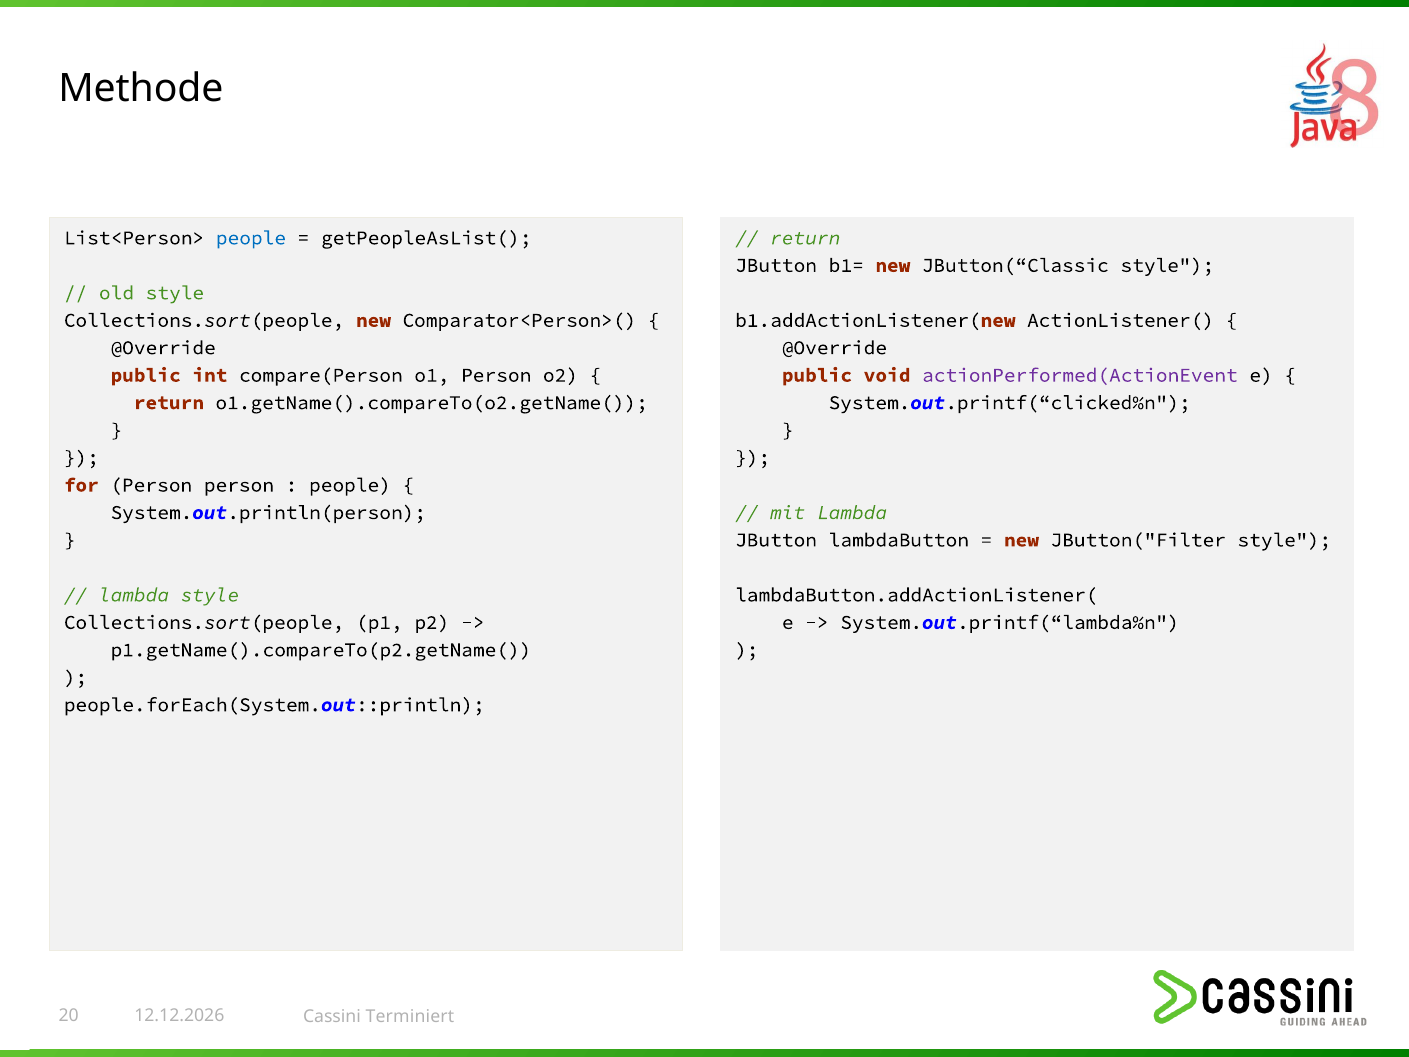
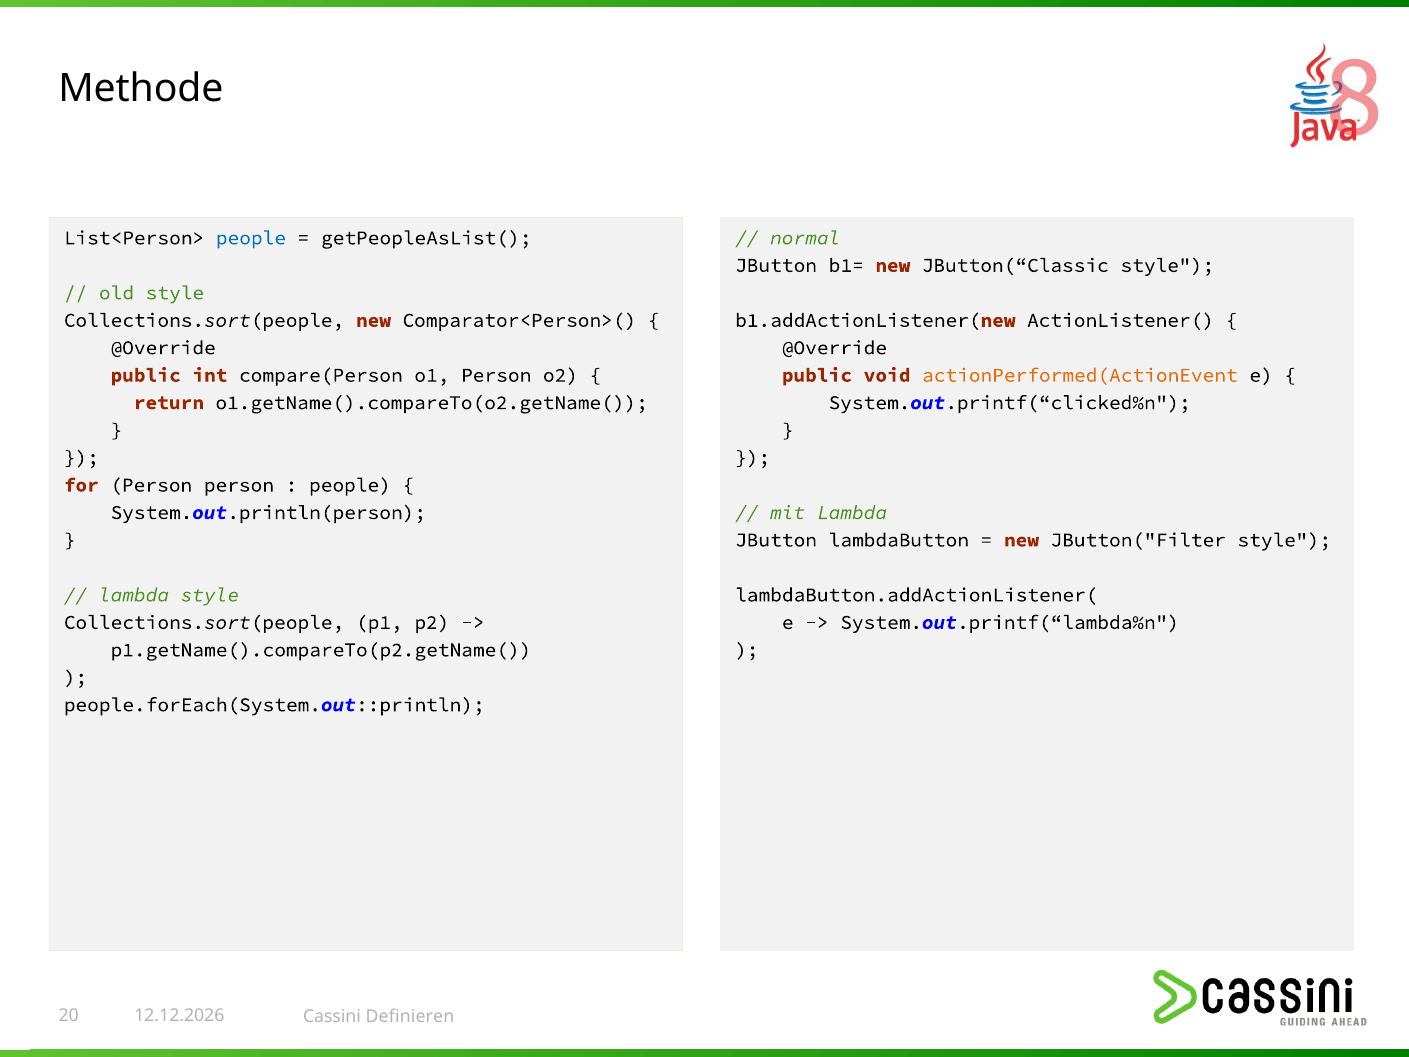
return: return -> normal (805, 238)
actionPerformed(ActionEvent colour: purple -> orange (1080, 375)
Terminiert: Terminiert -> Definieren (410, 1017)
